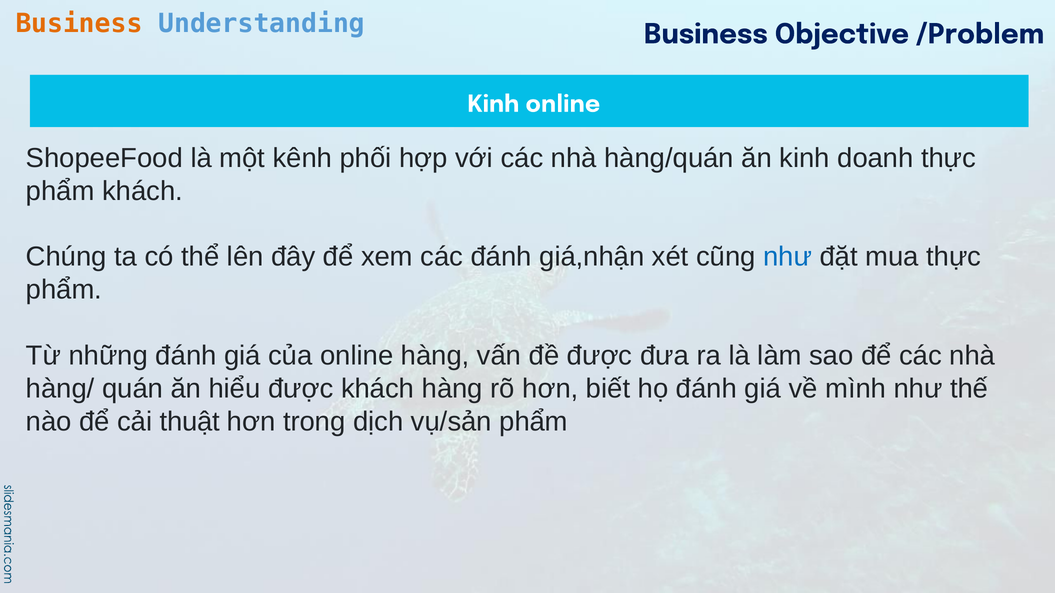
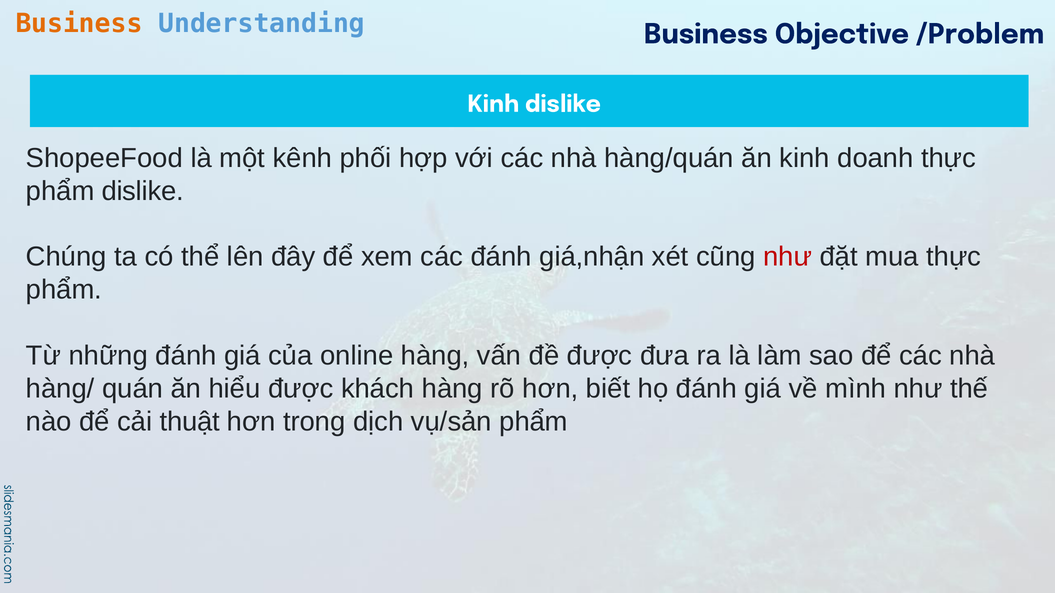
Kinh online: online -> dislike (563, 104)
phẩm khách: khách -> dislike (143, 191)
như colour: blue -> red (788, 257)
